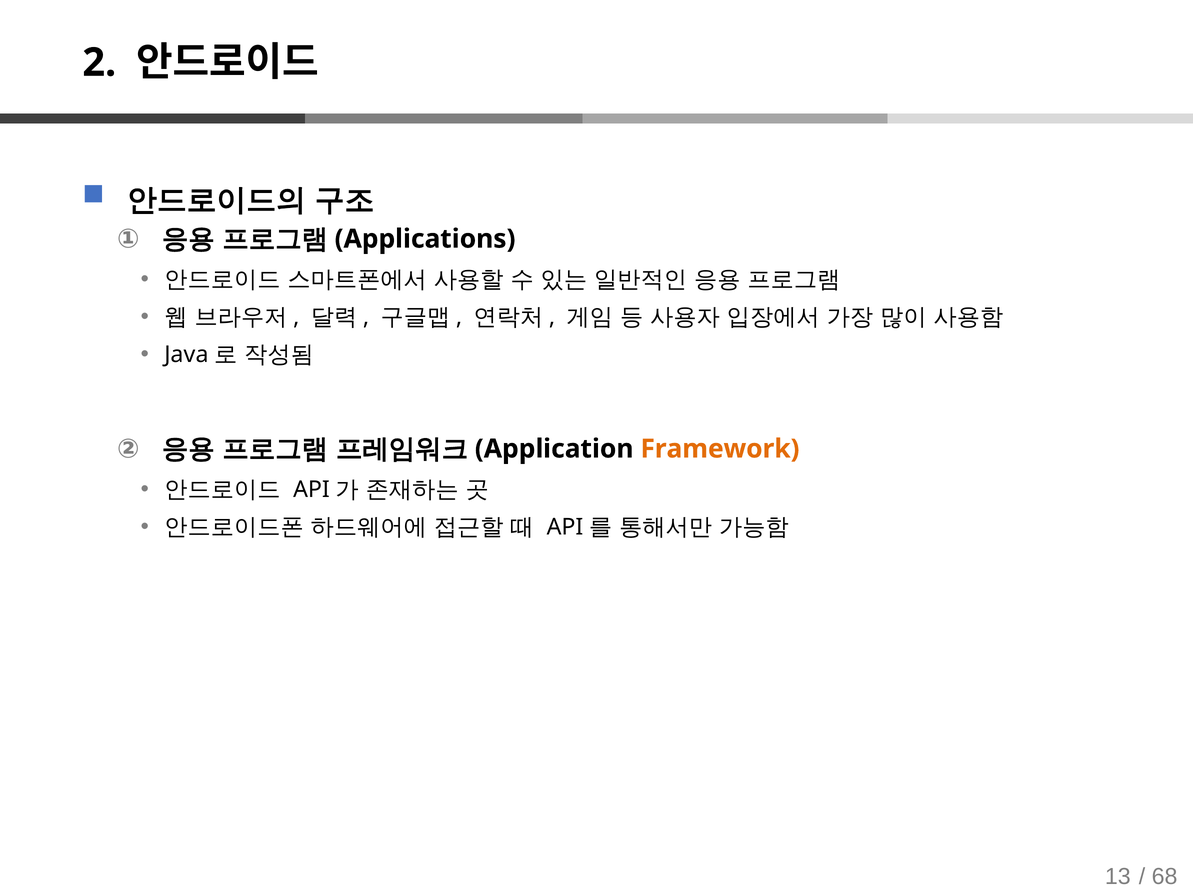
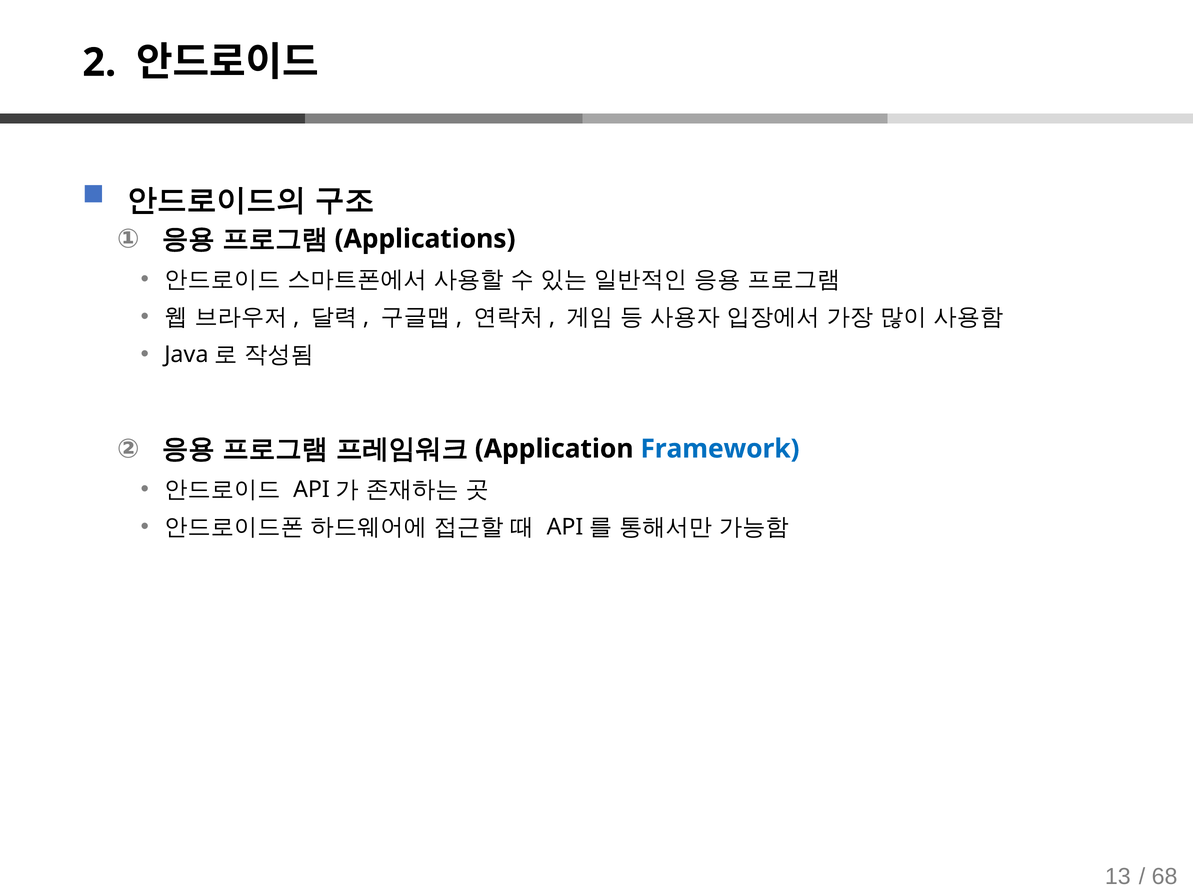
Framework colour: orange -> blue (720, 449)
